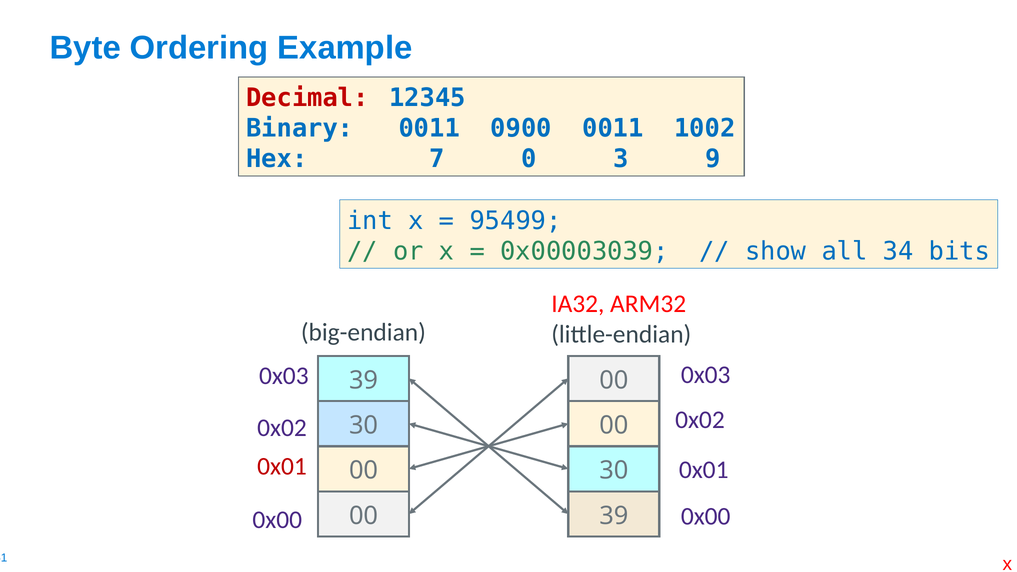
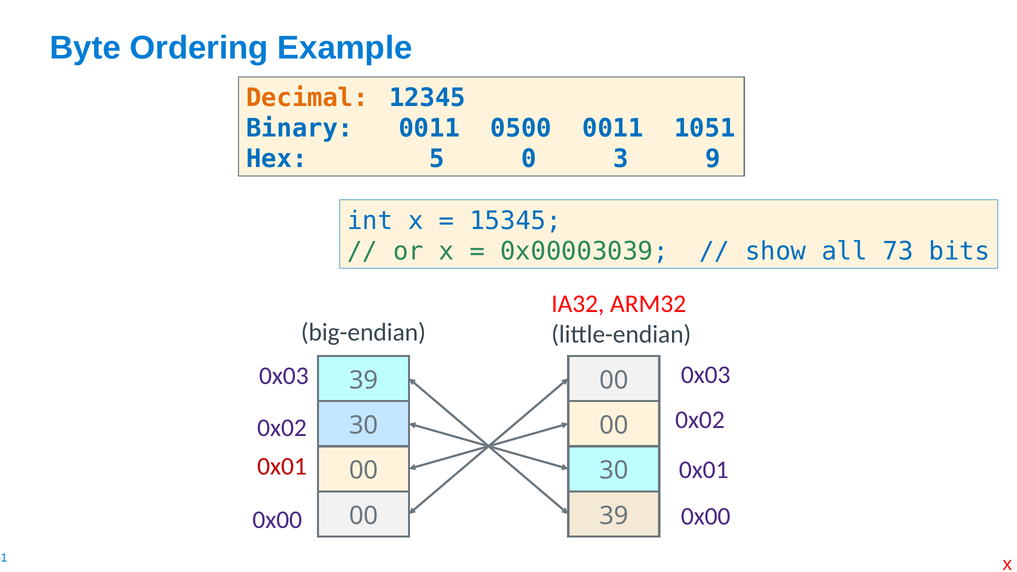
Decimal colour: red -> orange (307, 98)
0900: 0900 -> 0500 (521, 129)
1002: 1002 -> 1051 (705, 129)
7: 7 -> 5 (437, 159)
95499: 95499 -> 15345 (516, 221)
34: 34 -> 73 (898, 251)
